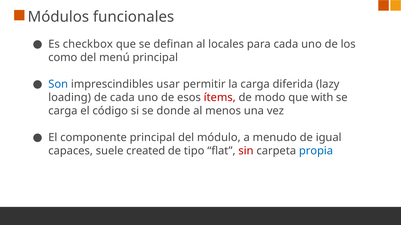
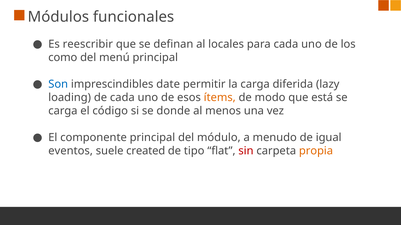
checkbox: checkbox -> reescribir (88, 44)
usar: usar -> date (168, 84)
ítems colour: red -> orange (220, 98)
with: with -> está (322, 98)
capaces: capaces -> eventos (71, 151)
propia colour: blue -> orange (316, 151)
